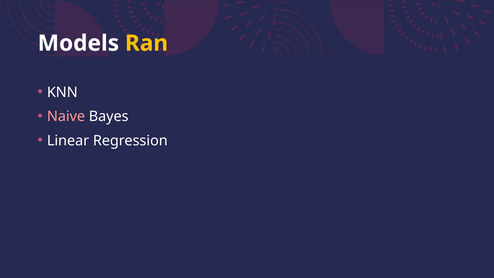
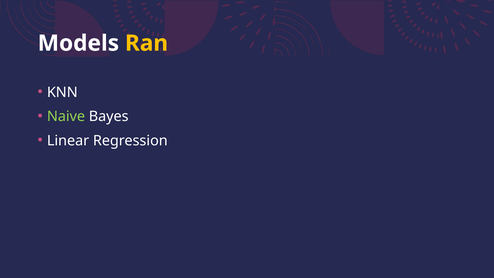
Naive colour: pink -> light green (66, 116)
